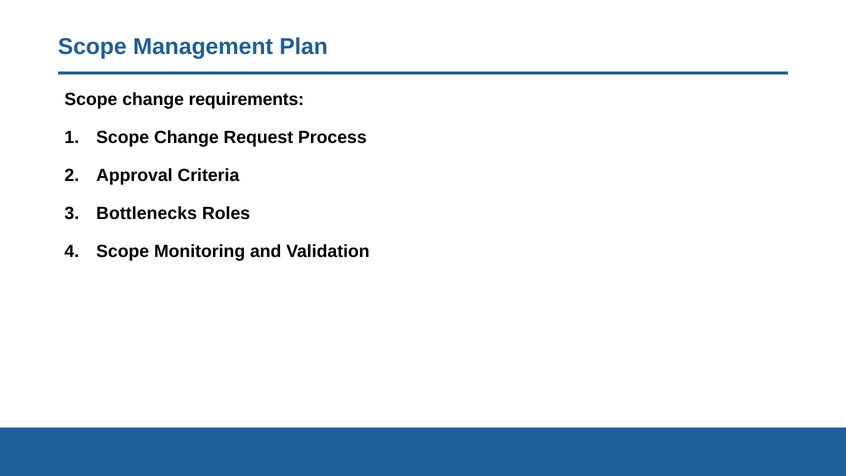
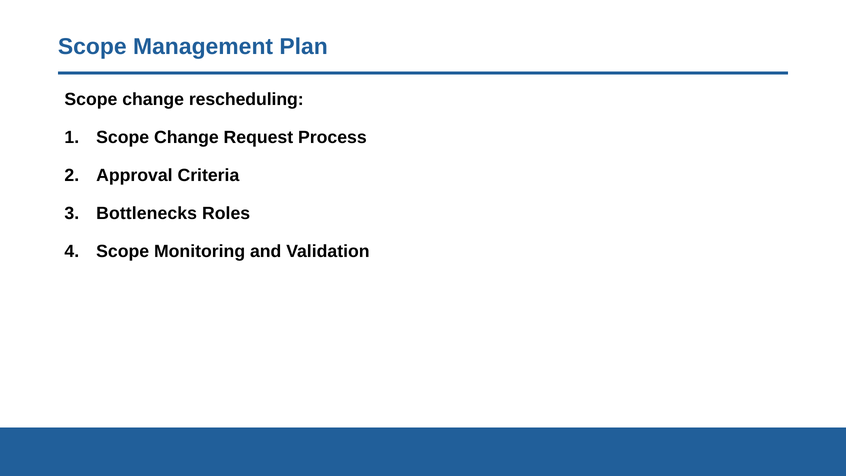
requirements: requirements -> rescheduling (246, 99)
